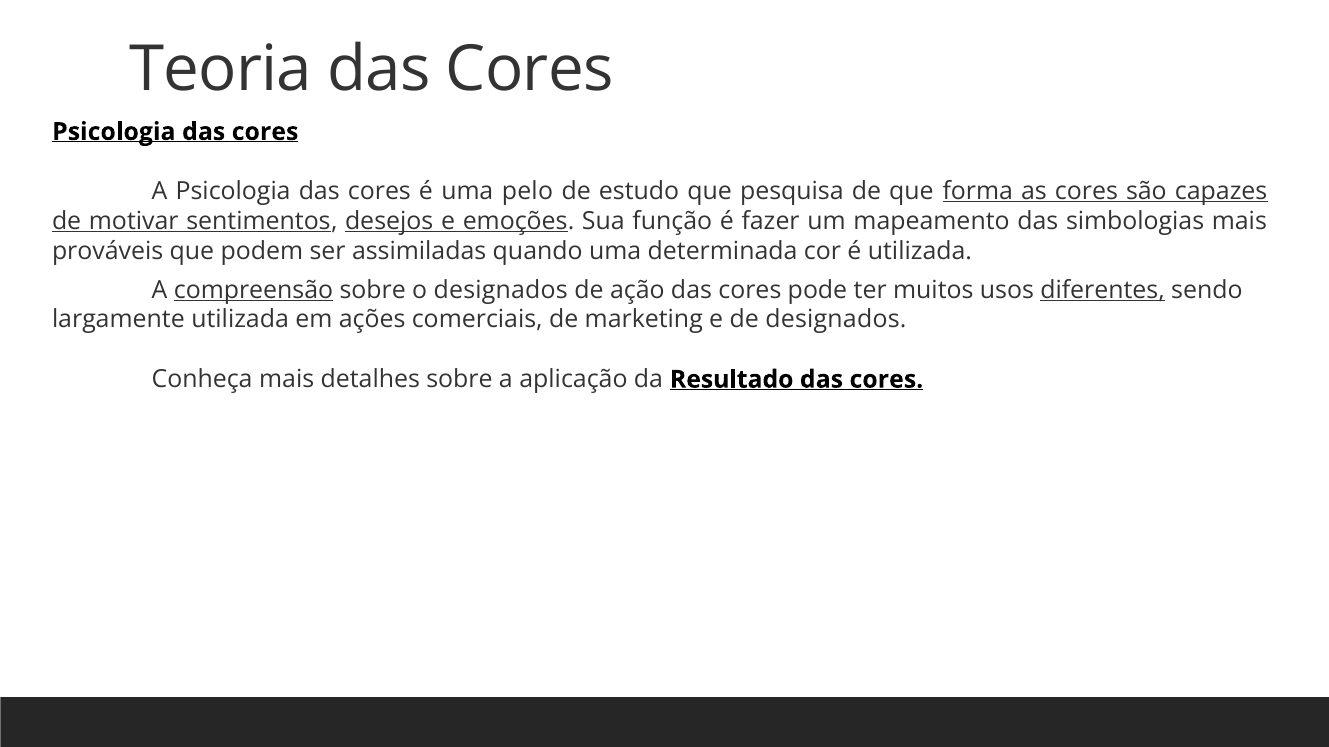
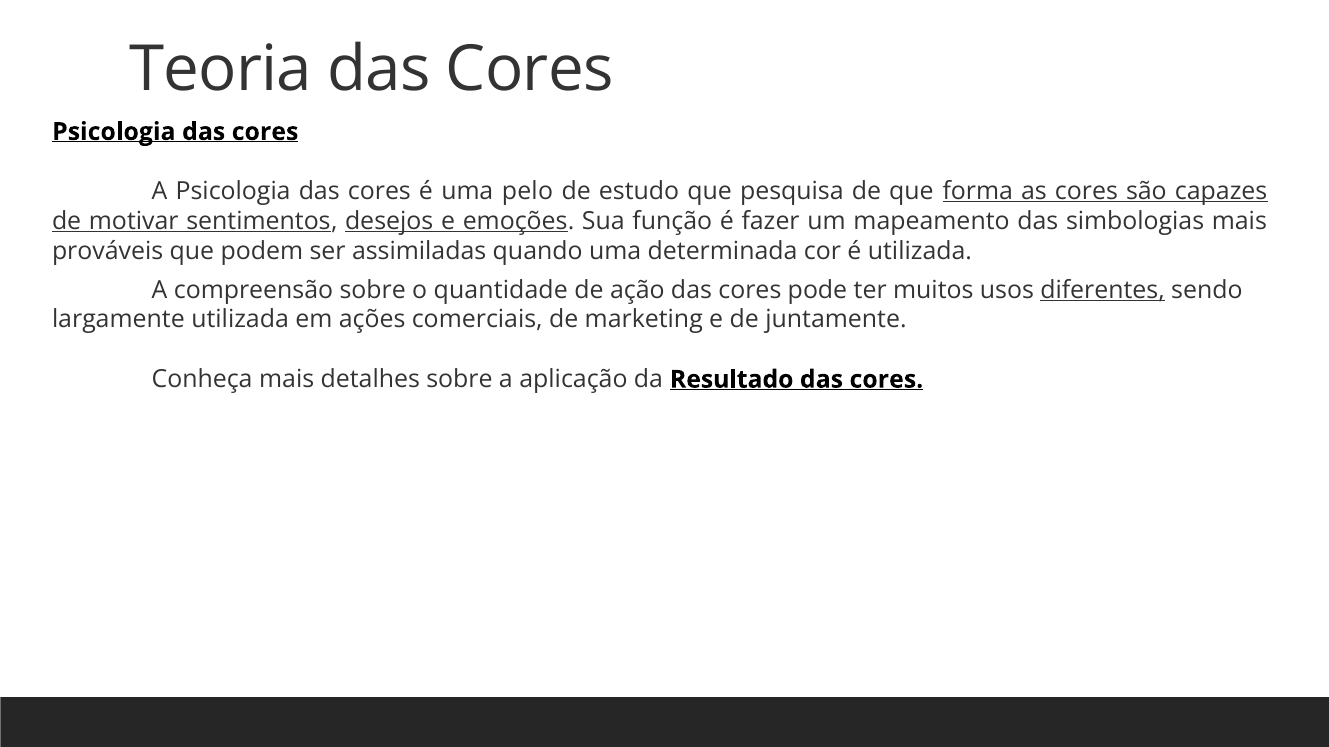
compreensão underline: present -> none (253, 290)
o designados: designados -> quantidade (501, 290)
de designados: designados -> juntamente (836, 320)
